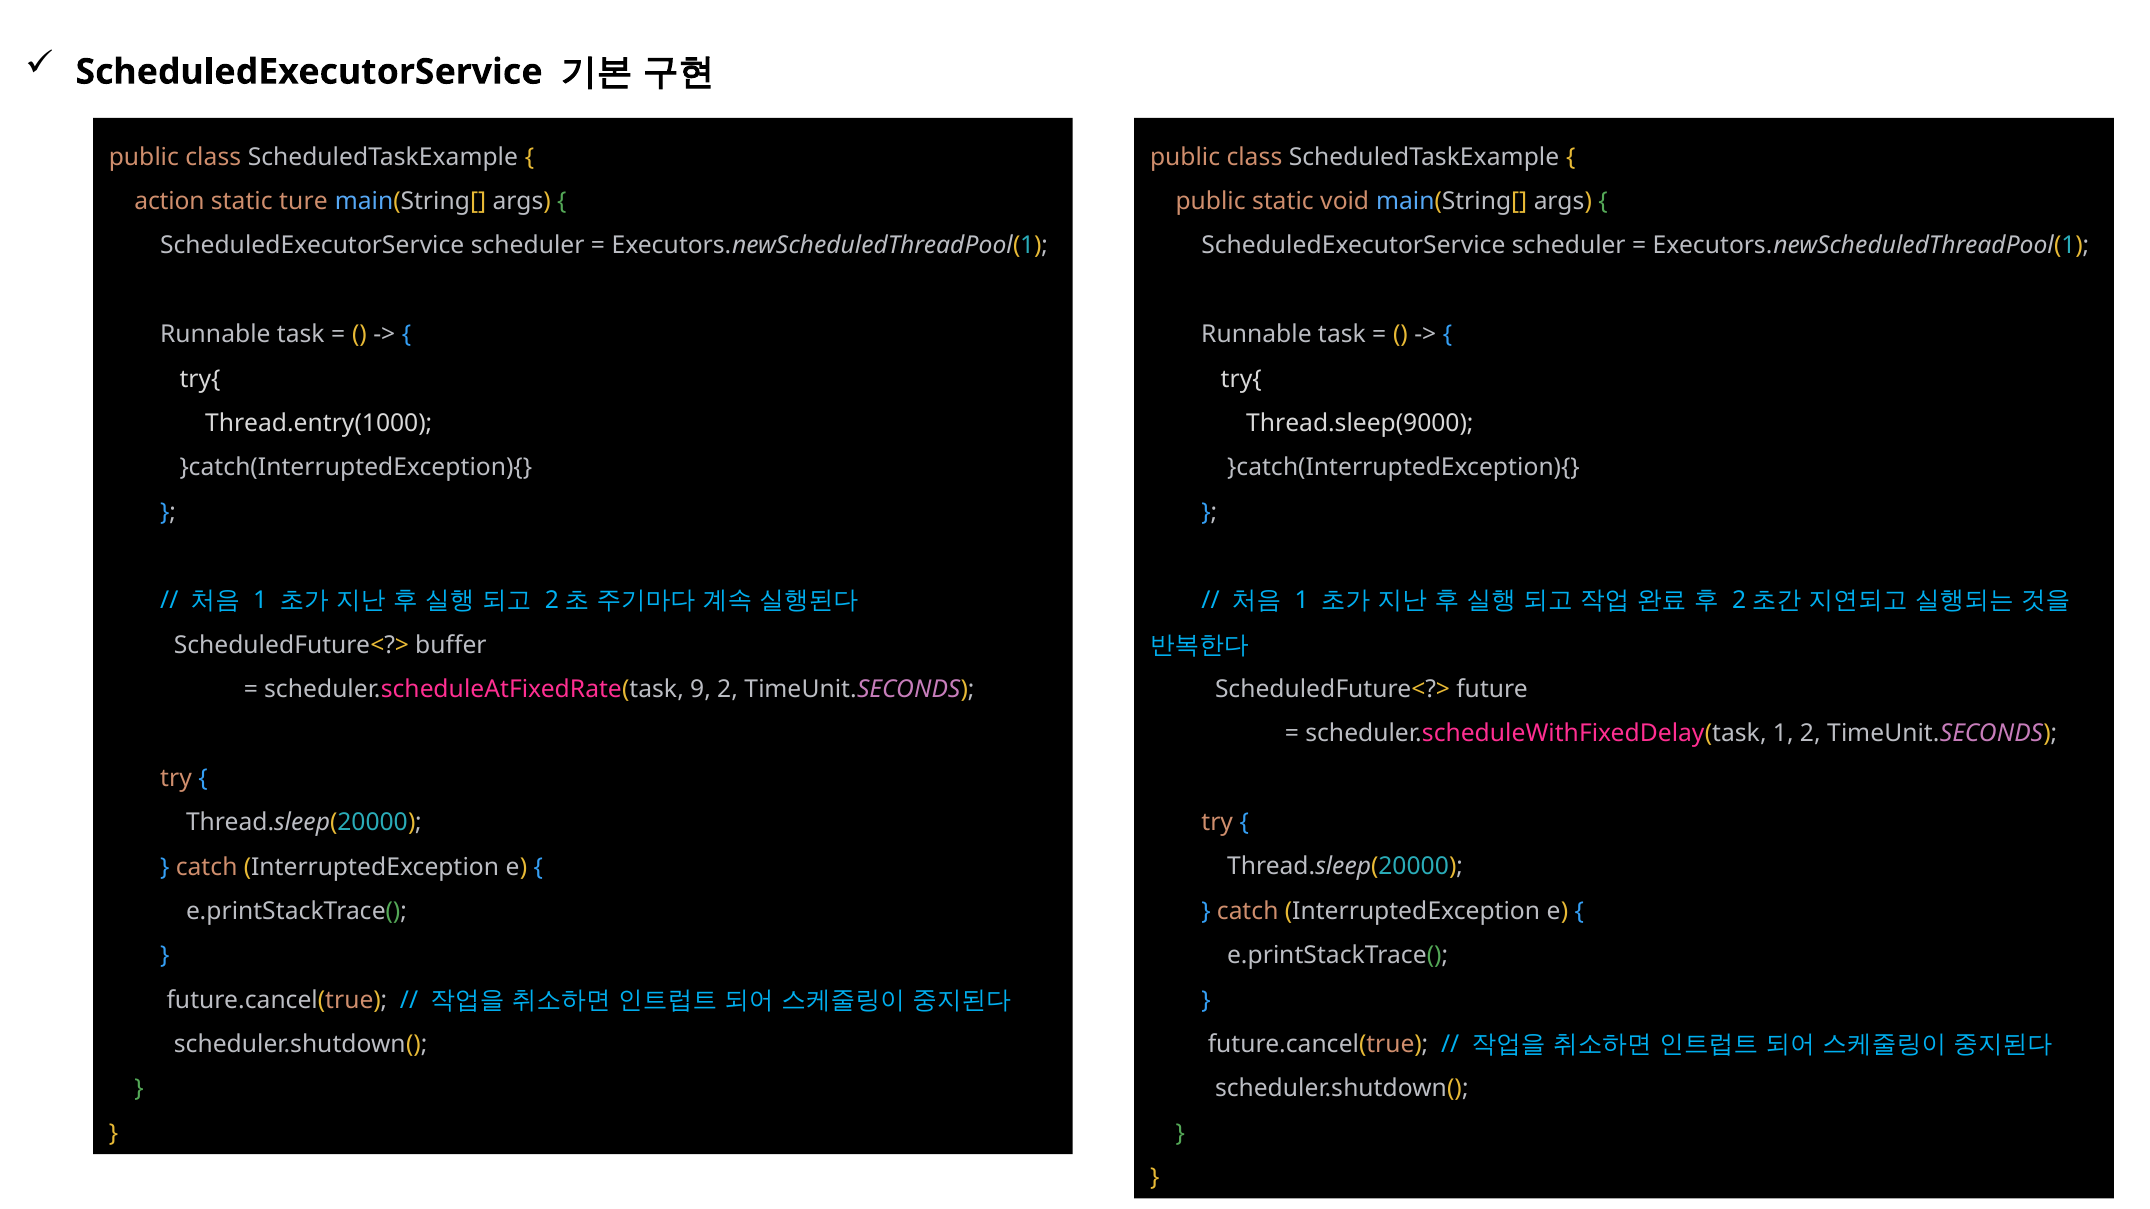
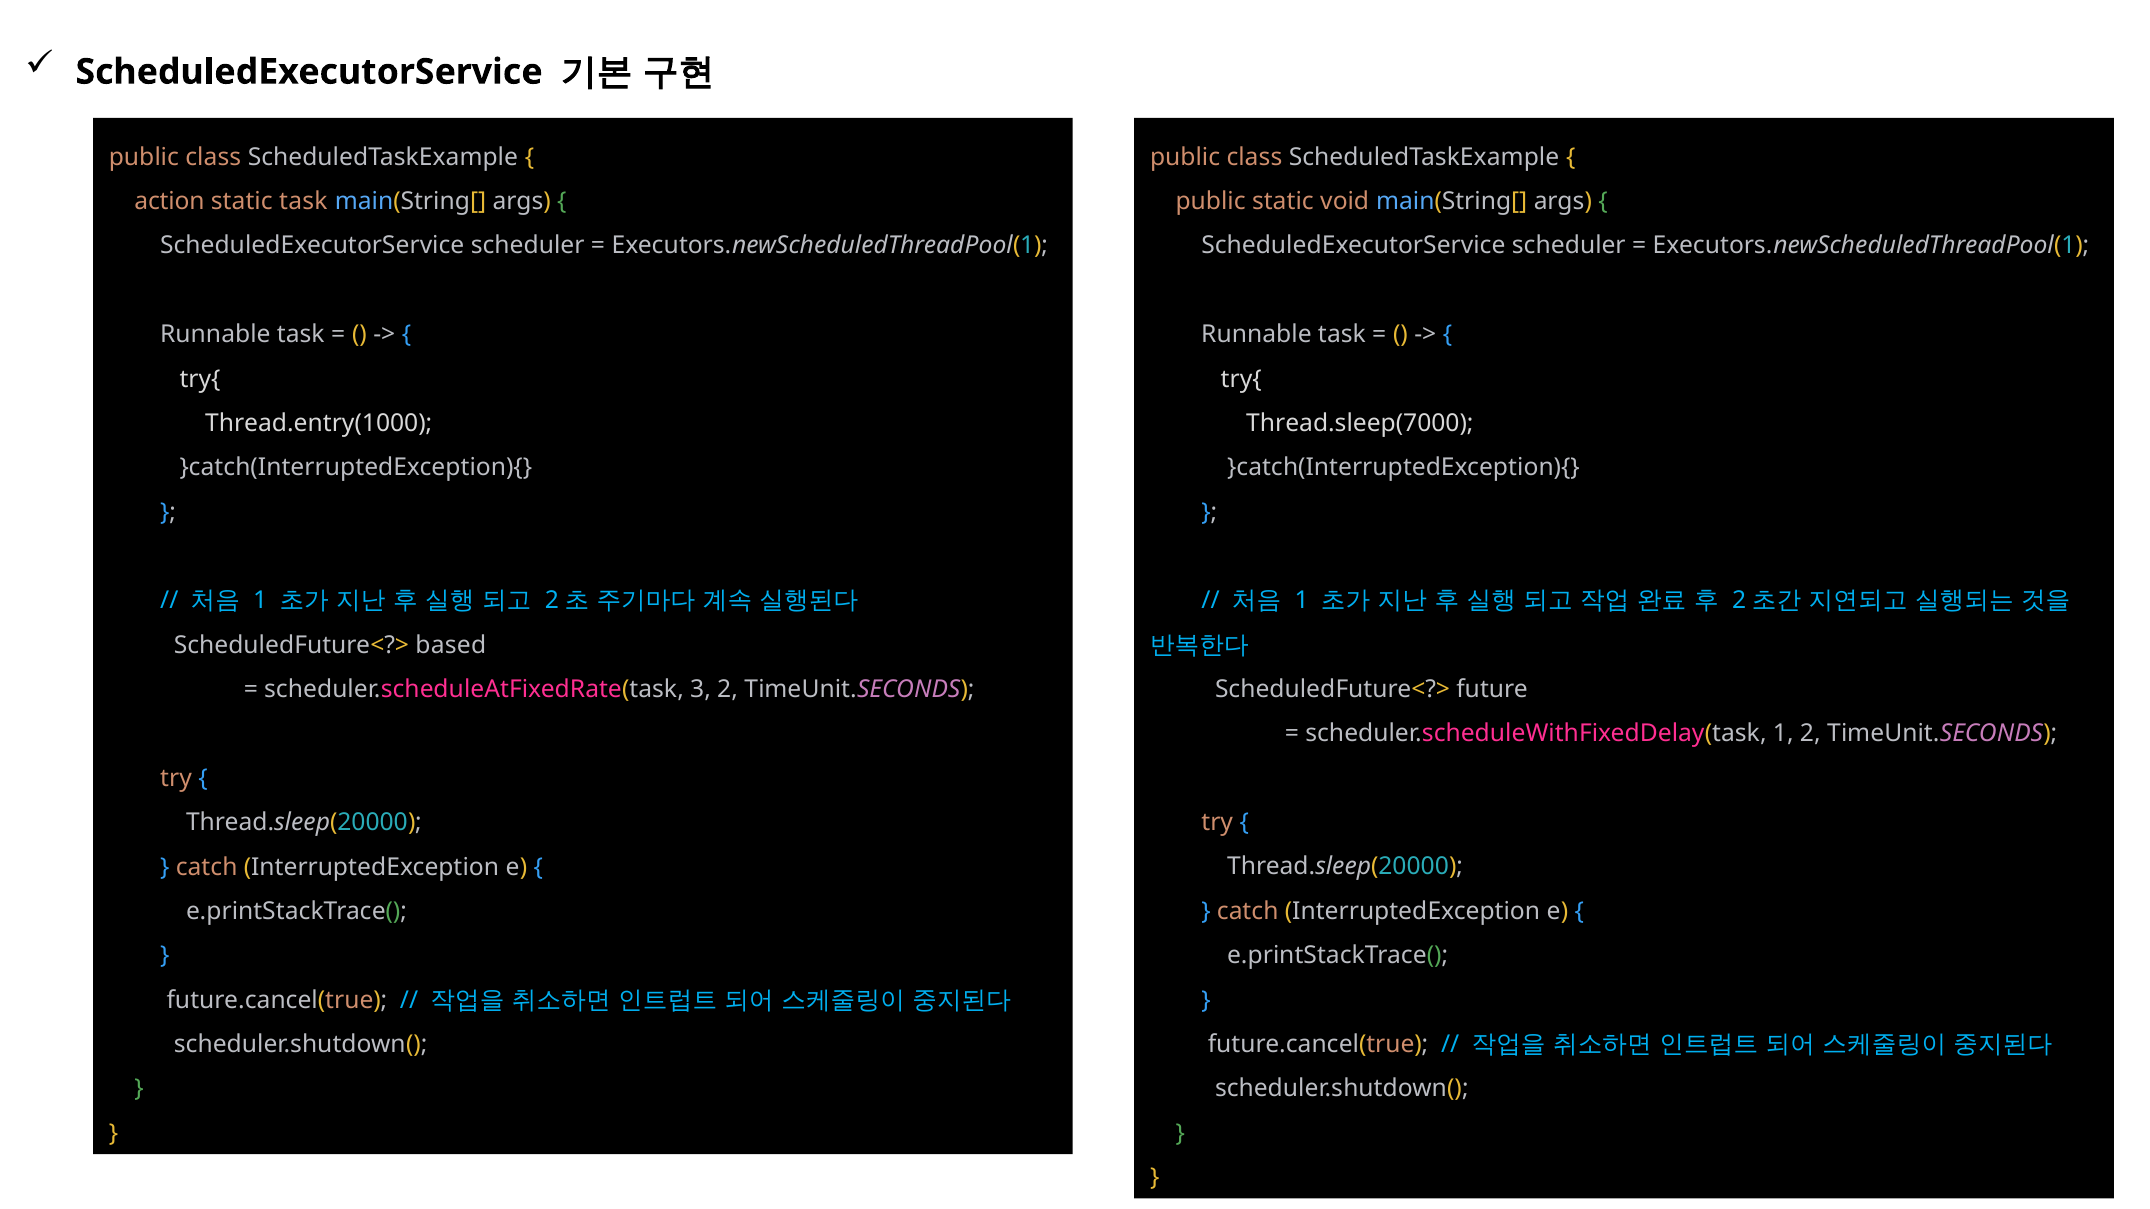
static ture: ture -> task (303, 202)
Thread.sleep(9000: Thread.sleep(9000 -> Thread.sleep(7000 (1360, 423)
buffer: buffer -> based (451, 645)
9: 9 -> 3 (700, 690)
